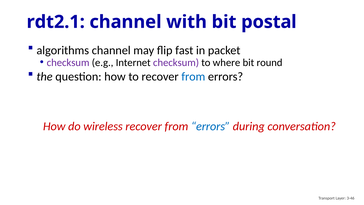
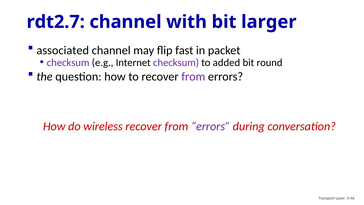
rdt2.1: rdt2.1 -> rdt2.7 (56, 22)
postal: postal -> larger (269, 22)
algorithms: algorithms -> associated (63, 50)
where: where -> added (226, 63)
from colour: blue -> purple (193, 77)
errors colour: blue -> purple (211, 126)
